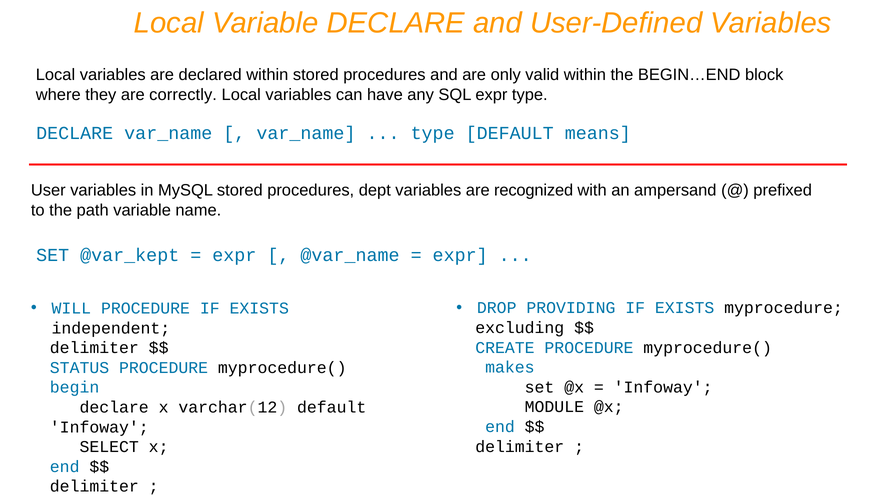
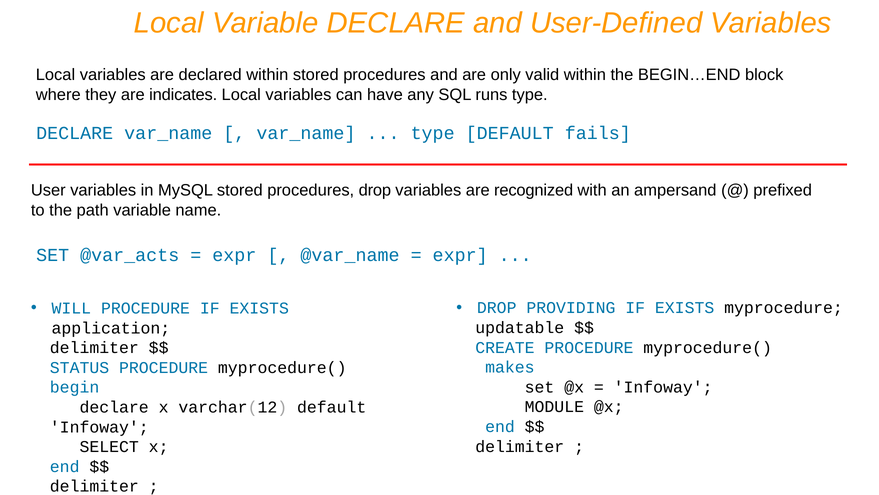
correctly: correctly -> indicates (183, 94)
SQL expr: expr -> runs (491, 94)
means: means -> fails (598, 133)
procedures dept: dept -> drop (375, 190)
@var_kept: @var_kept -> @var_acts (130, 255)
excluding: excluding -> updatable (520, 327)
independent: independent -> application (111, 328)
